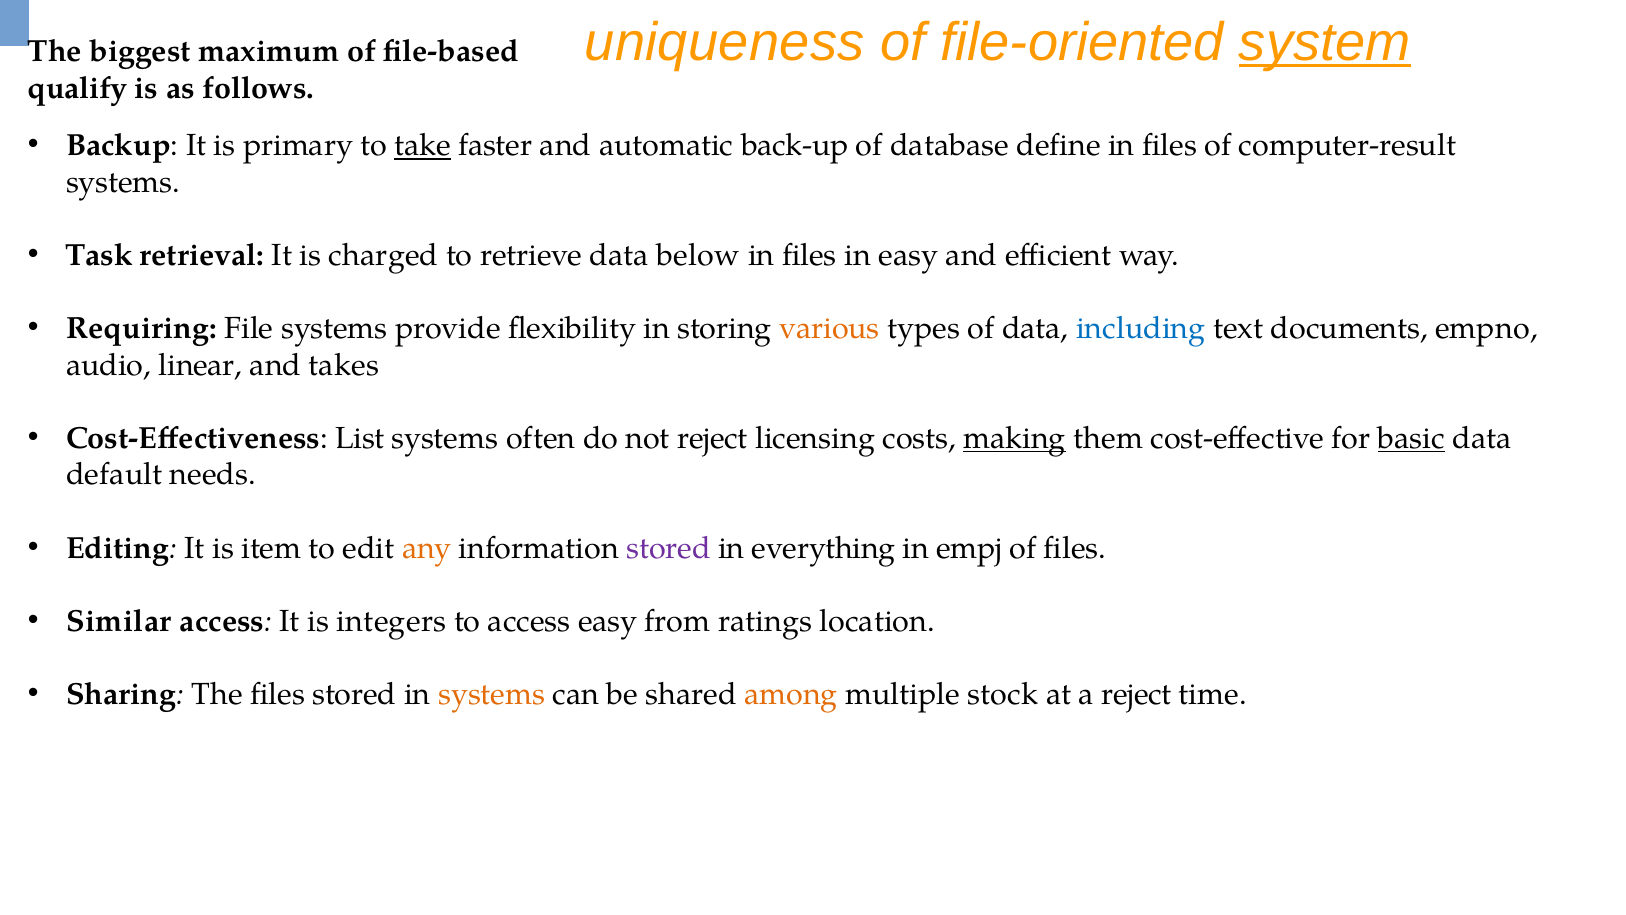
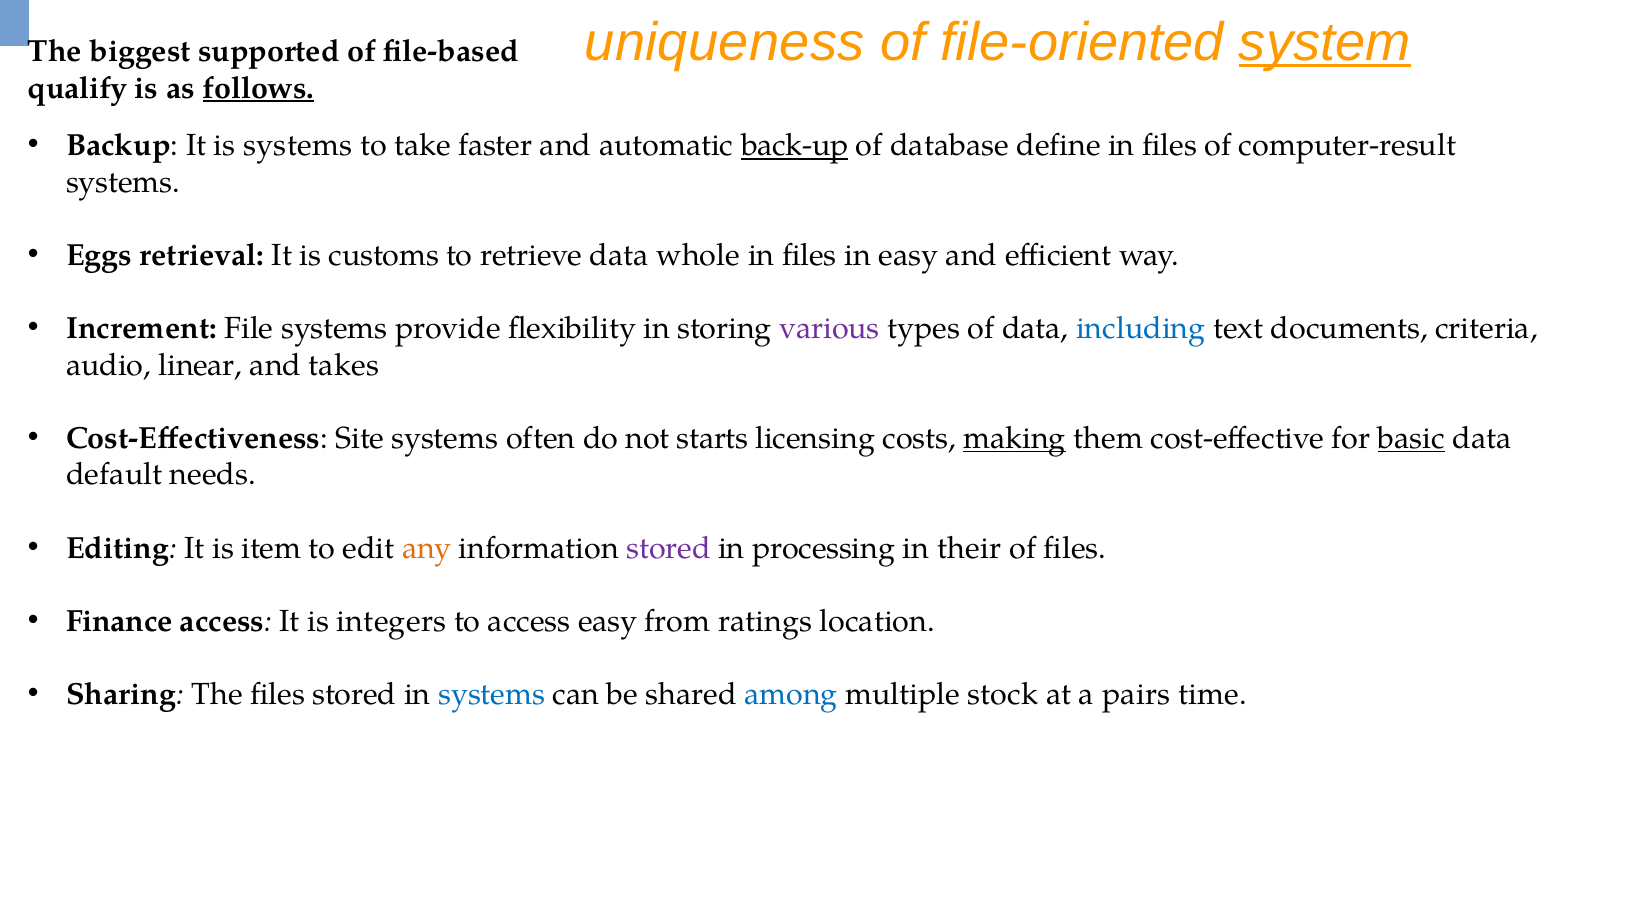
maximum: maximum -> supported (269, 52)
follows underline: none -> present (258, 88)
is primary: primary -> systems (298, 145)
take underline: present -> none (423, 145)
back-up underline: none -> present (795, 145)
Task: Task -> Eggs (99, 255)
charged: charged -> customs (384, 255)
below: below -> whole (698, 255)
Requiring: Requiring -> Increment (142, 328)
various colour: orange -> purple (830, 328)
empno: empno -> criteria (1486, 328)
List: List -> Site (360, 438)
not reject: reject -> starts (713, 438)
everything: everything -> processing (824, 548)
empj: empj -> their (969, 548)
Similar: Similar -> Finance (119, 621)
systems colour: orange -> blue (492, 694)
among colour: orange -> blue (791, 694)
a reject: reject -> pairs (1136, 694)
